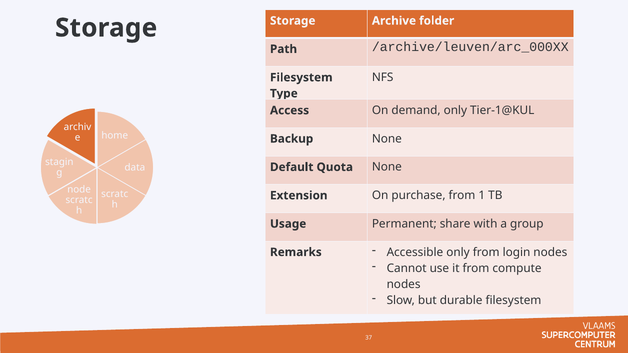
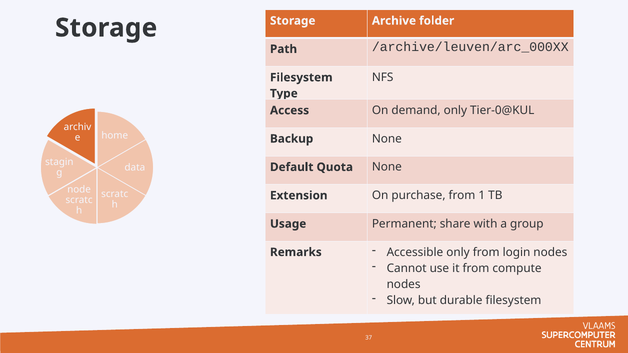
Tier-1@KUL: Tier-1@KUL -> Tier-0@KUL (502, 110)
